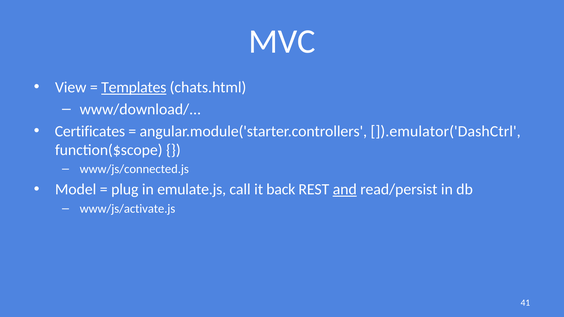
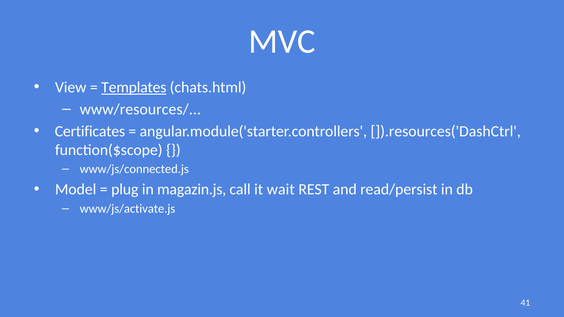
www/download/: www/download/ -> www/resources/ (140, 109)
]).emulator('DashCtrl: ]).emulator('DashCtrl -> ]).resources('DashCtrl (446, 131)
emulate.js: emulate.js -> magazin.js (192, 190)
back: back -> wait (281, 190)
and underline: present -> none (345, 190)
